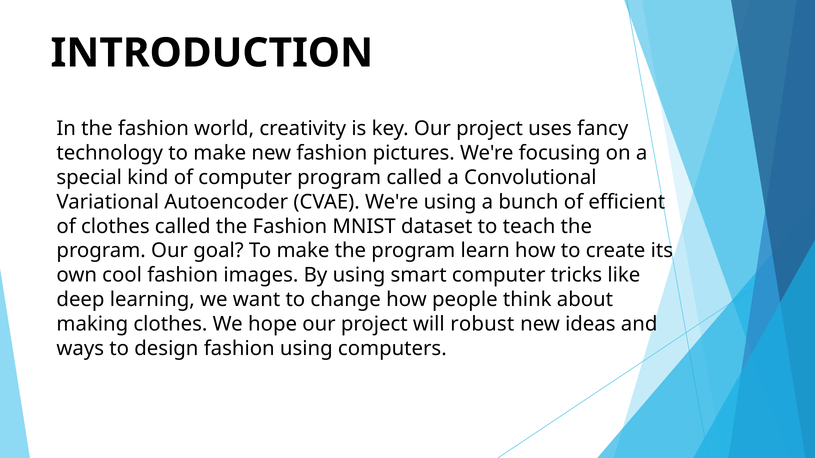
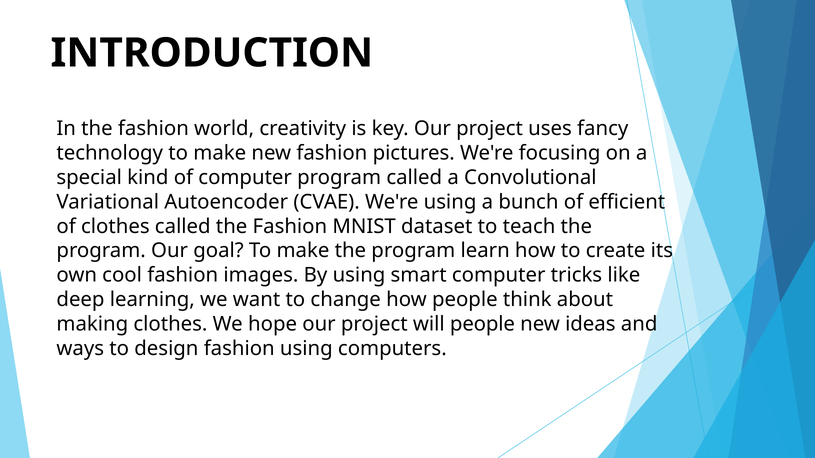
will robust: robust -> people (482, 324)
